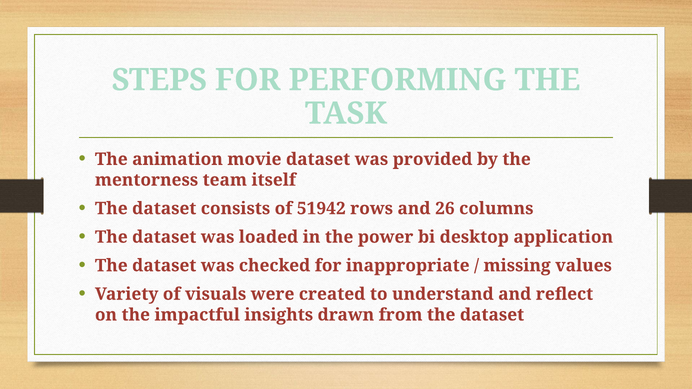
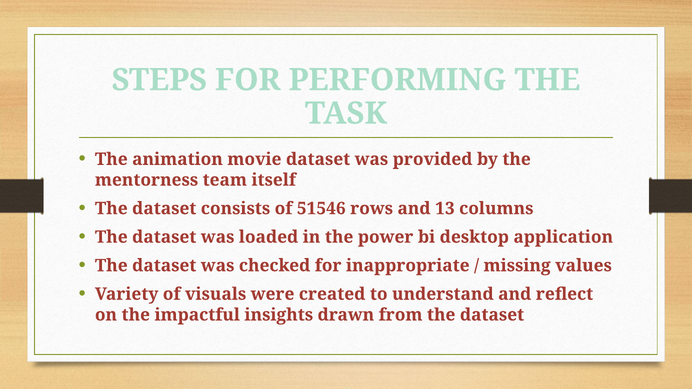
51942: 51942 -> 51546 (321, 209)
26: 26 -> 13 (445, 209)
